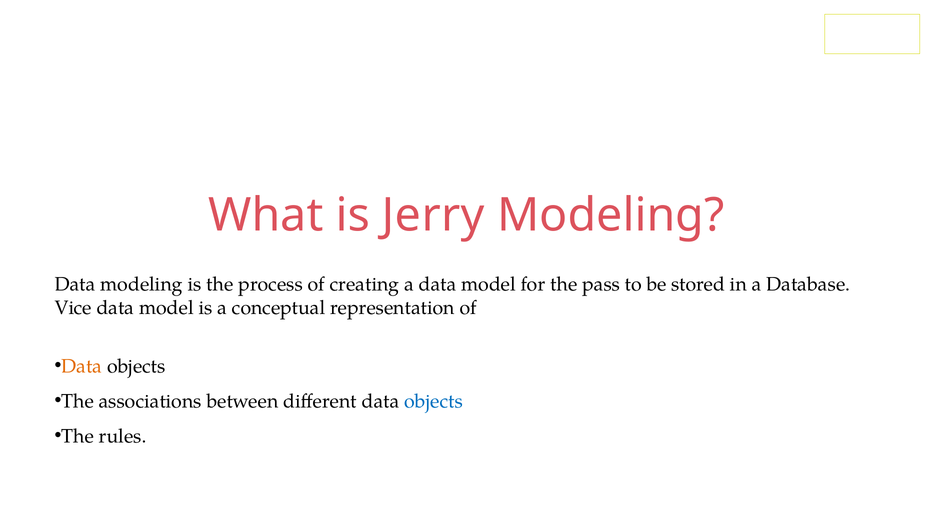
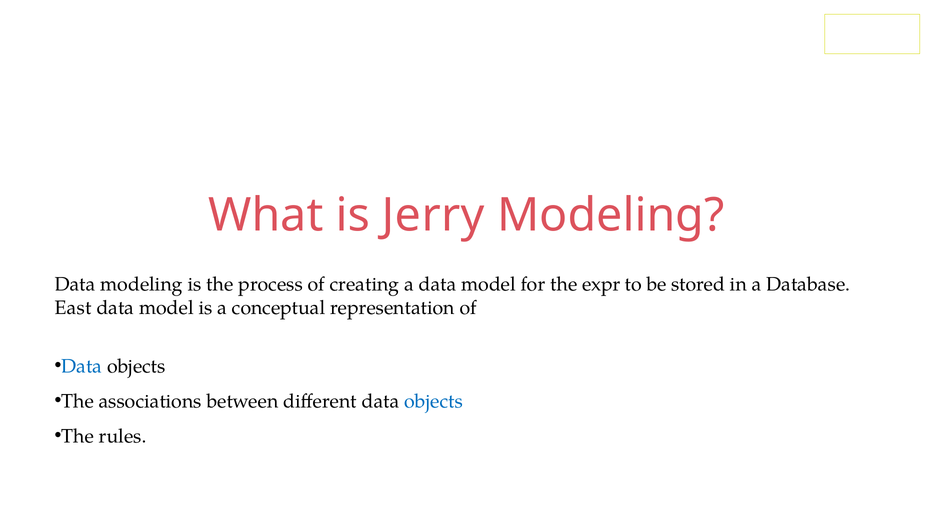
pass: pass -> expr (601, 284)
Vice: Vice -> East (73, 308)
Data colour: orange -> blue (82, 366)
